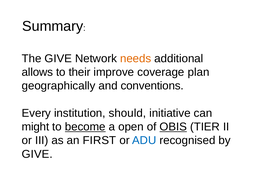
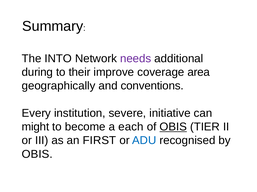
The GIVE: GIVE -> INTO (58, 59)
needs colour: orange -> purple (136, 59)
allows: allows -> during (37, 72)
plan: plan -> area (199, 72)
should: should -> severe (127, 114)
become underline: present -> none (85, 127)
open: open -> each (131, 127)
GIVE: GIVE -> OBIS (37, 155)
